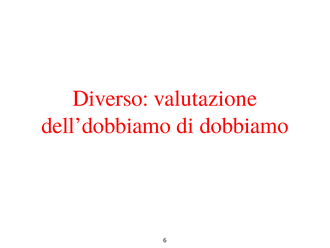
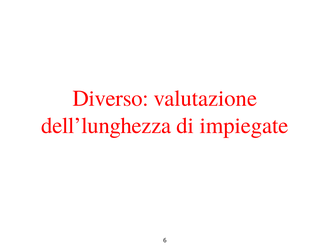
dell’dobbiamo: dell’dobbiamo -> dell’lunghezza (106, 125)
dobbiamo: dobbiamo -> impiegate (244, 125)
